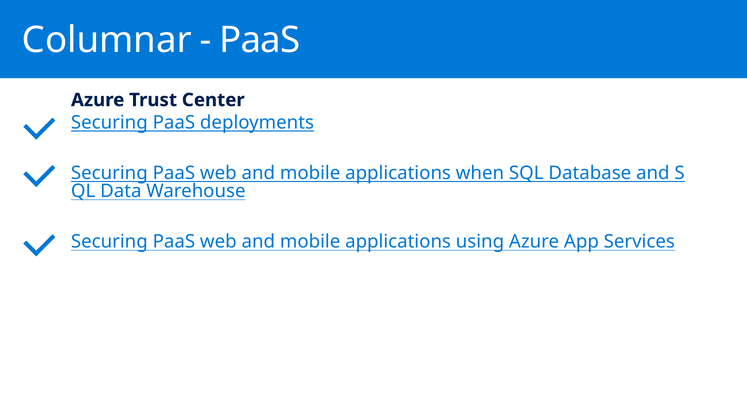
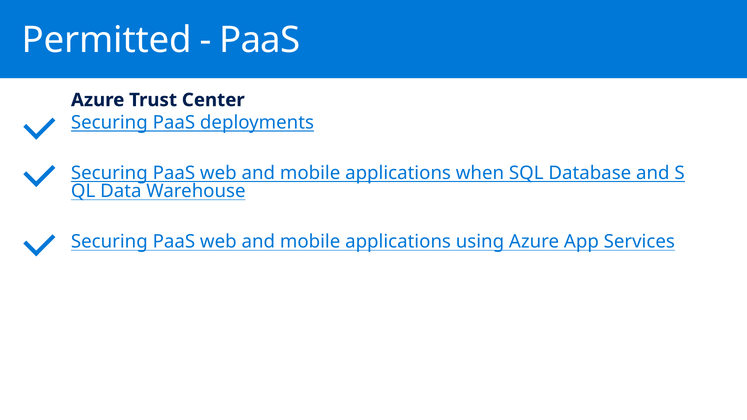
Columnar: Columnar -> Permitted (107, 40)
